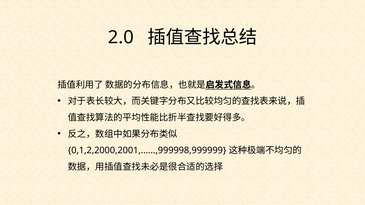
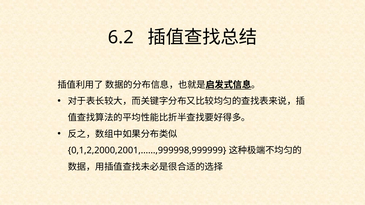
2.0: 2.0 -> 6.2 (121, 37)
